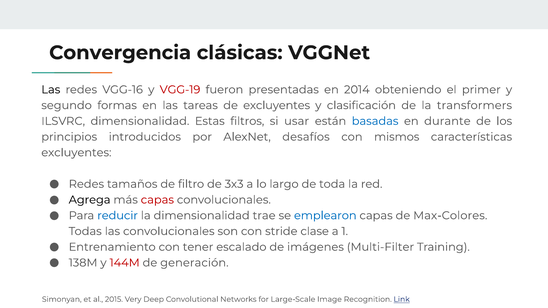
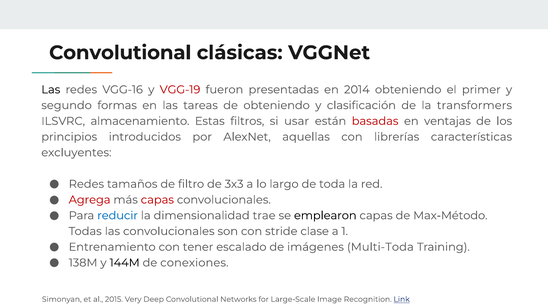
Convergencia: Convergencia -> Convolutional (120, 53)
de excluyentes: excluyentes -> obteniendo (277, 105)
ILSVRC dimensionalidad: dimensionalidad -> almacenamiento (140, 121)
basadas colour: blue -> red (375, 121)
durante: durante -> ventajas (447, 121)
desafíos: desafíos -> aquellas (306, 137)
mismos: mismos -> librerías (397, 137)
Agrega colour: black -> red (90, 200)
emplearon colour: blue -> black (325, 216)
Max-Colores: Max-Colores -> Max-Método (450, 216)
Multi-Filter: Multi-Filter -> Multi-Toda (380, 247)
144M colour: red -> black (125, 263)
generación: generación -> conexiones (194, 263)
